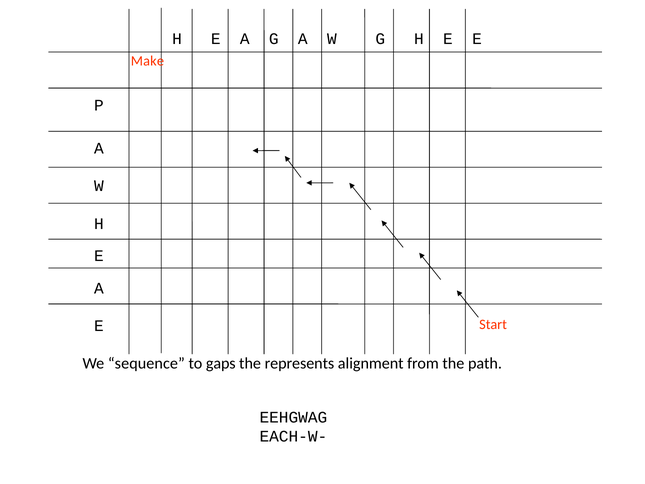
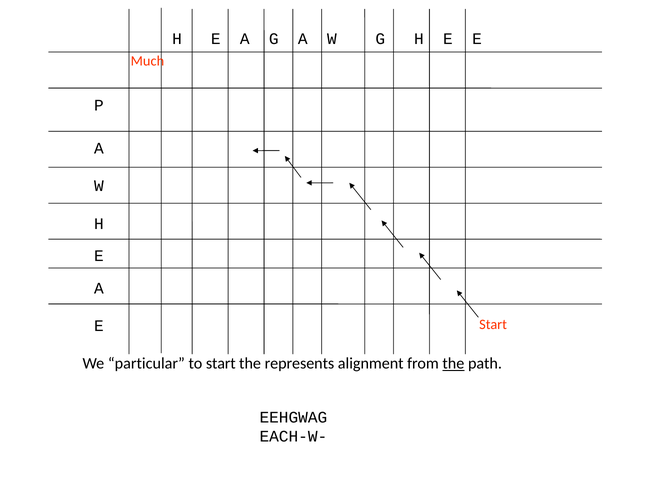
Make: Make -> Much (147, 61)
sequence: sequence -> particular (146, 363)
to gaps: gaps -> start (221, 363)
the underline: none -> present (453, 363)
